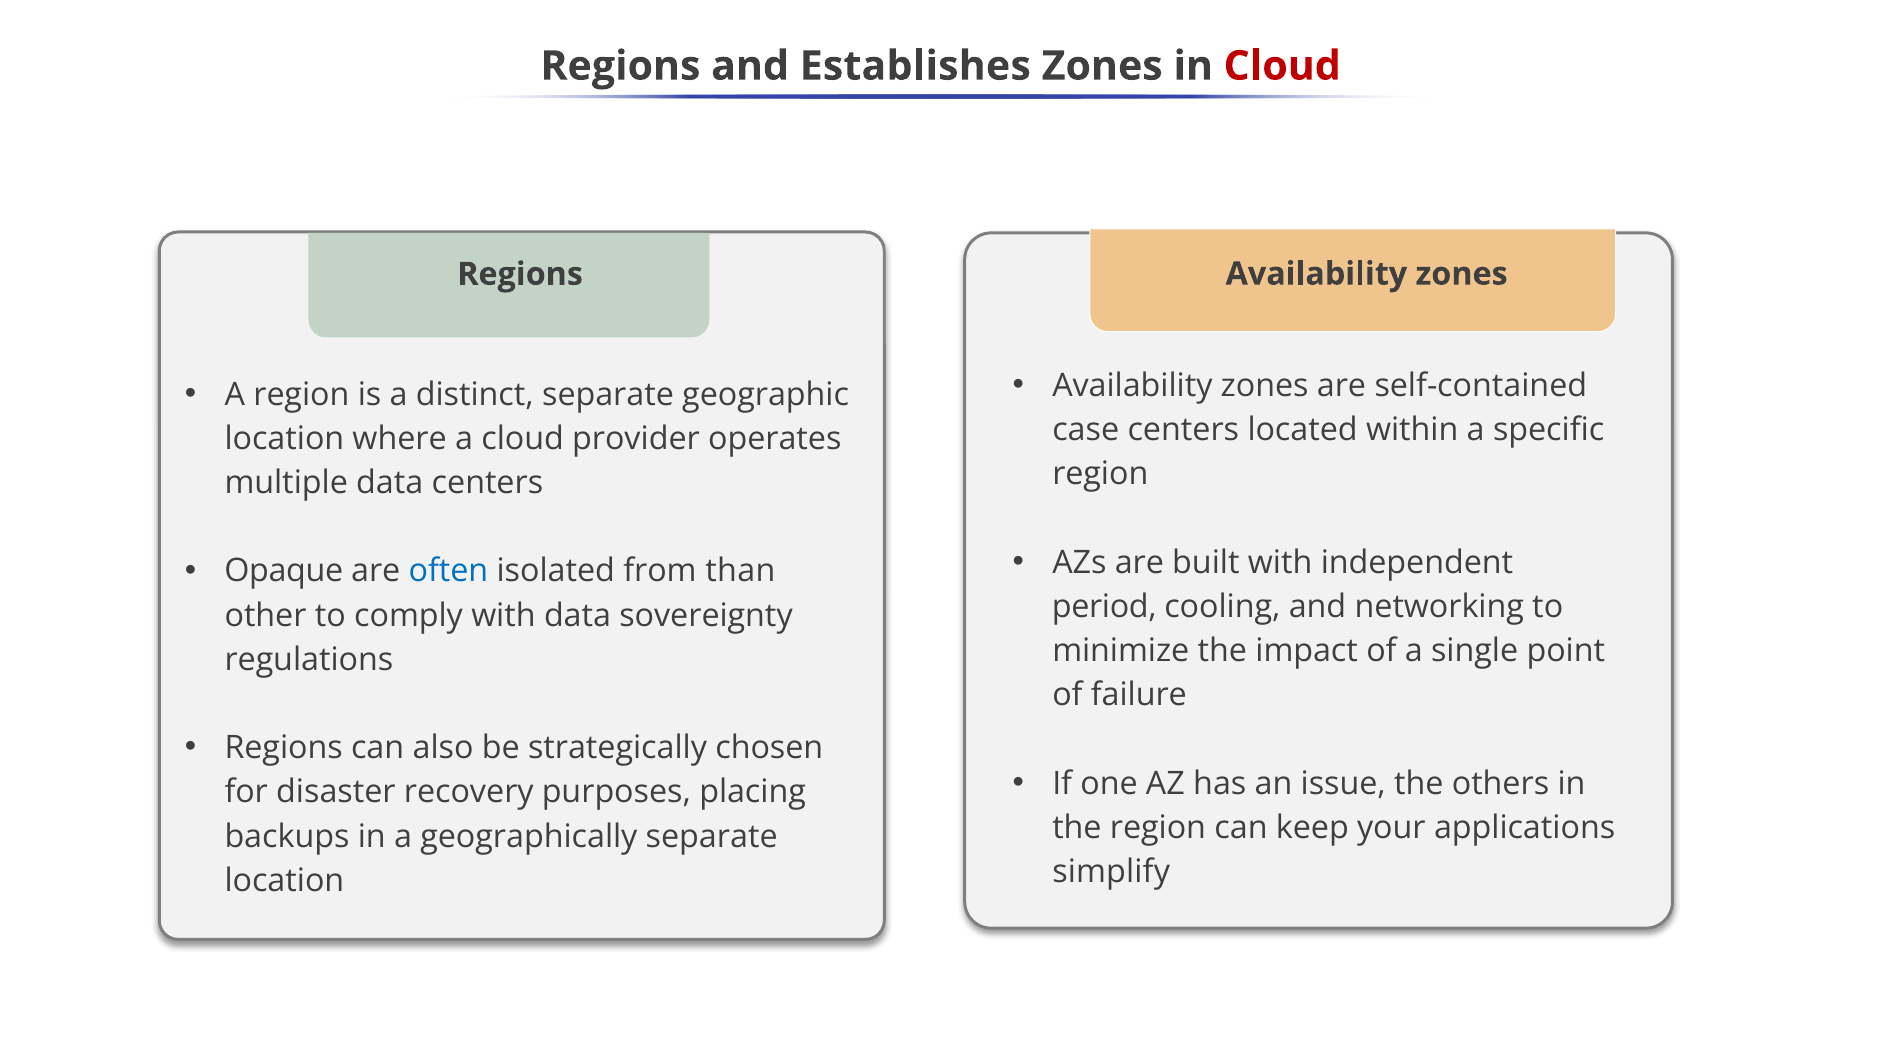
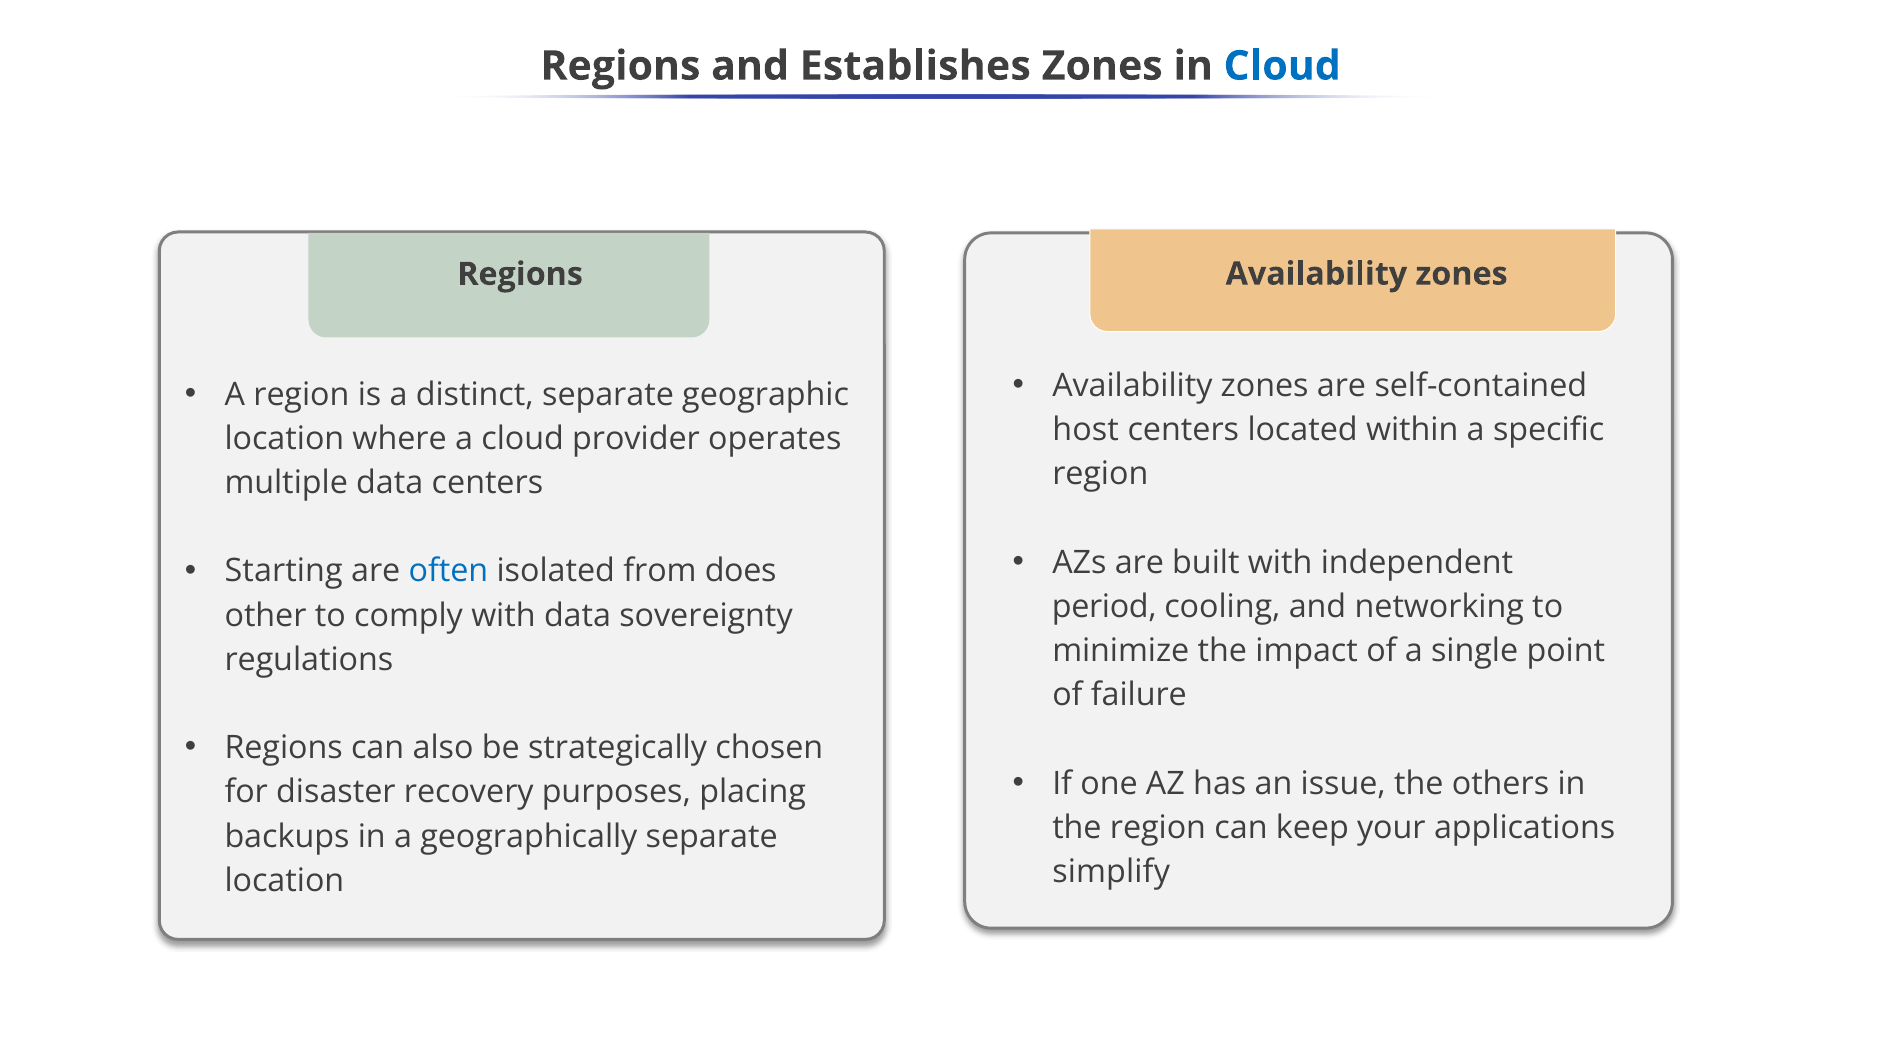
Cloud colour: red -> blue (1282, 66)
case: case -> host (1086, 430)
Opaque: Opaque -> Starting (284, 571)
than: than -> does (741, 571)
